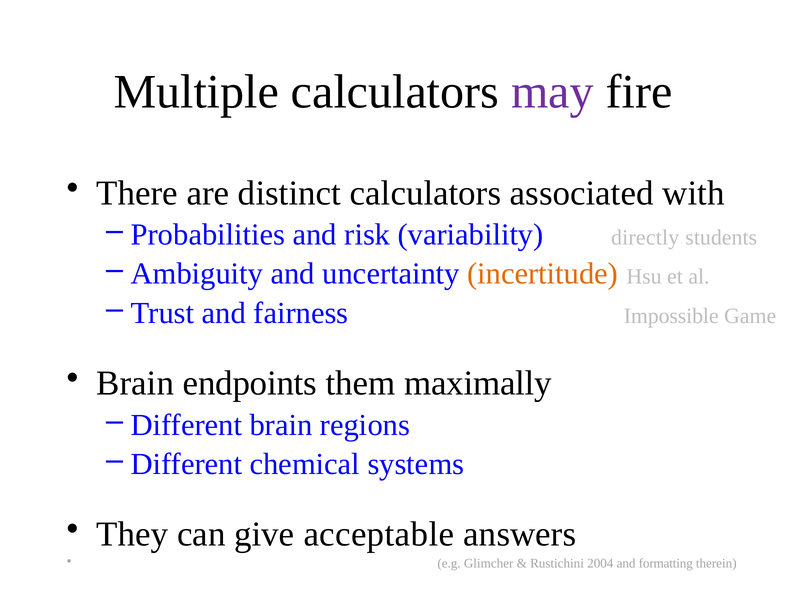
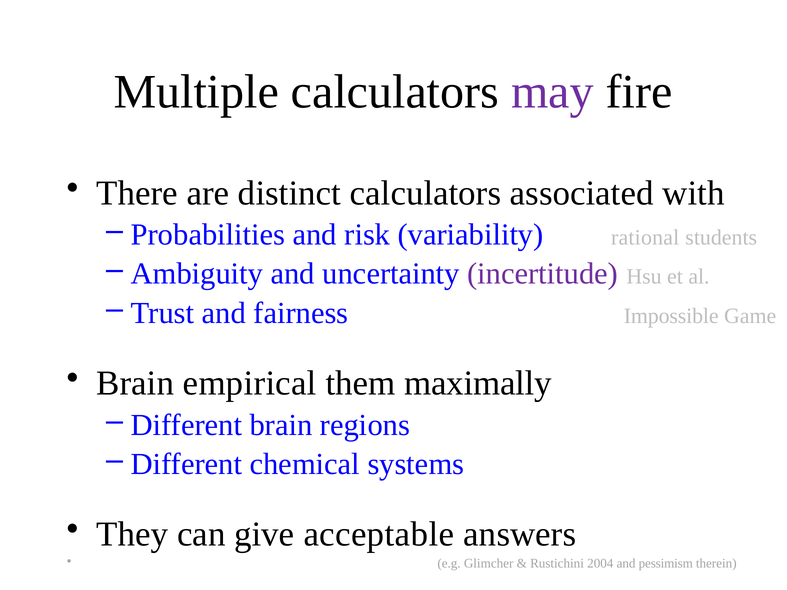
directly: directly -> rational (645, 238)
incertitude colour: orange -> purple (543, 274)
endpoints: endpoints -> empirical (250, 384)
formatting: formatting -> pessimism (666, 563)
